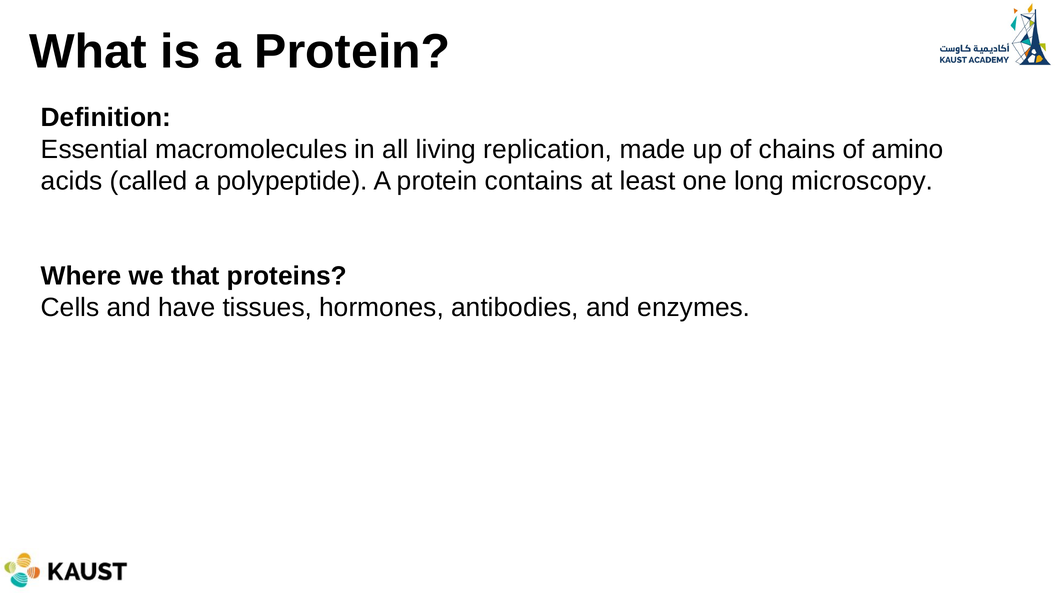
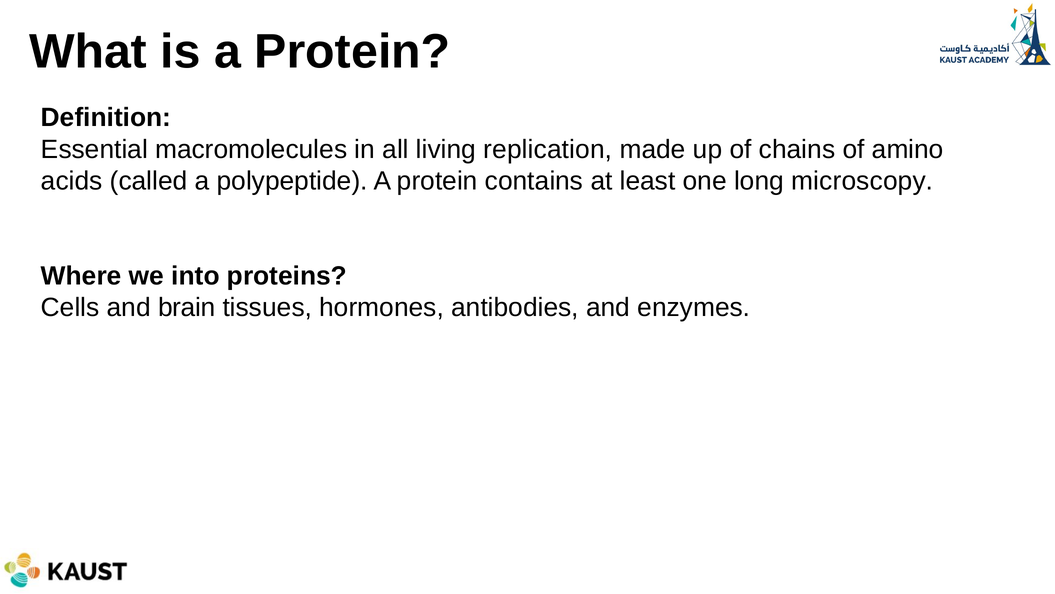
that: that -> into (195, 276)
have: have -> brain (187, 307)
